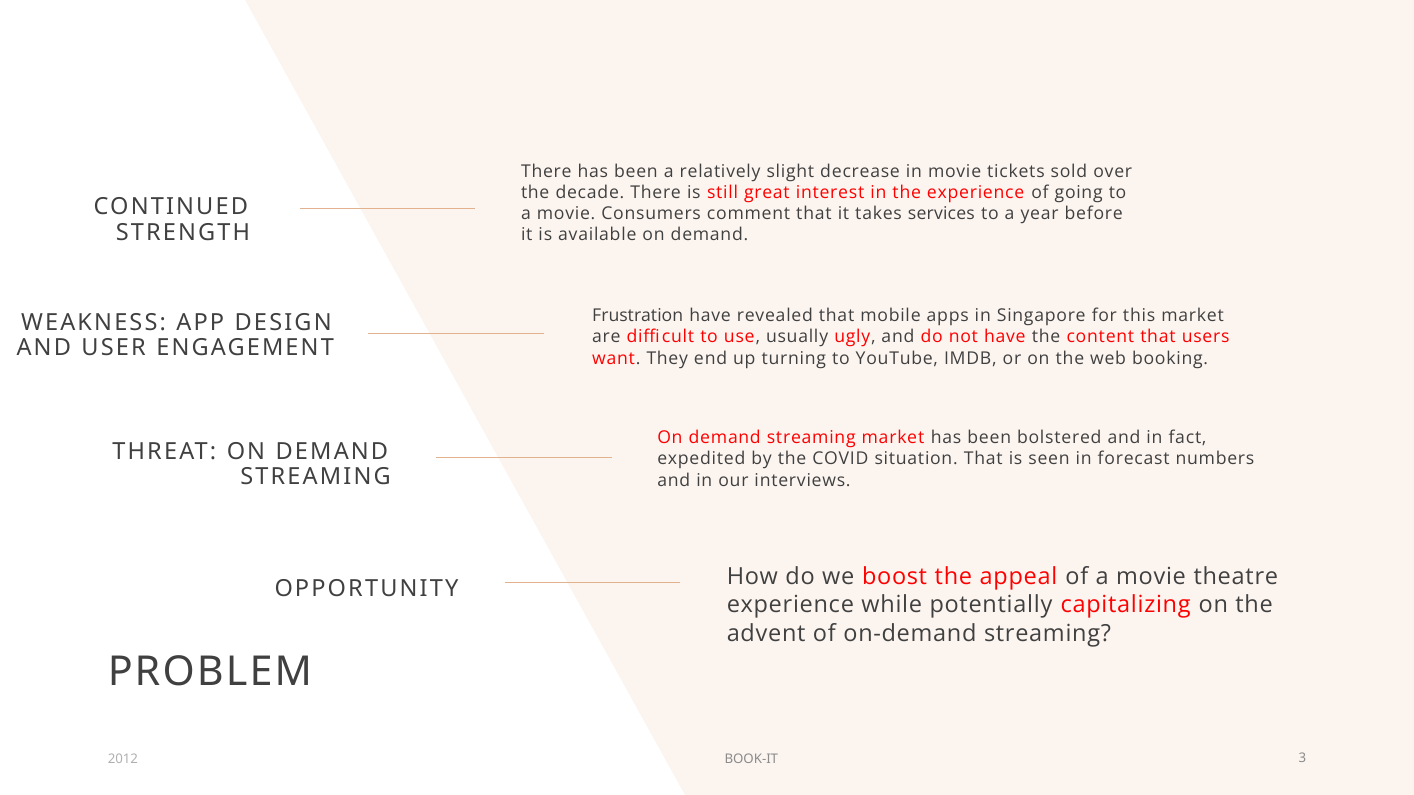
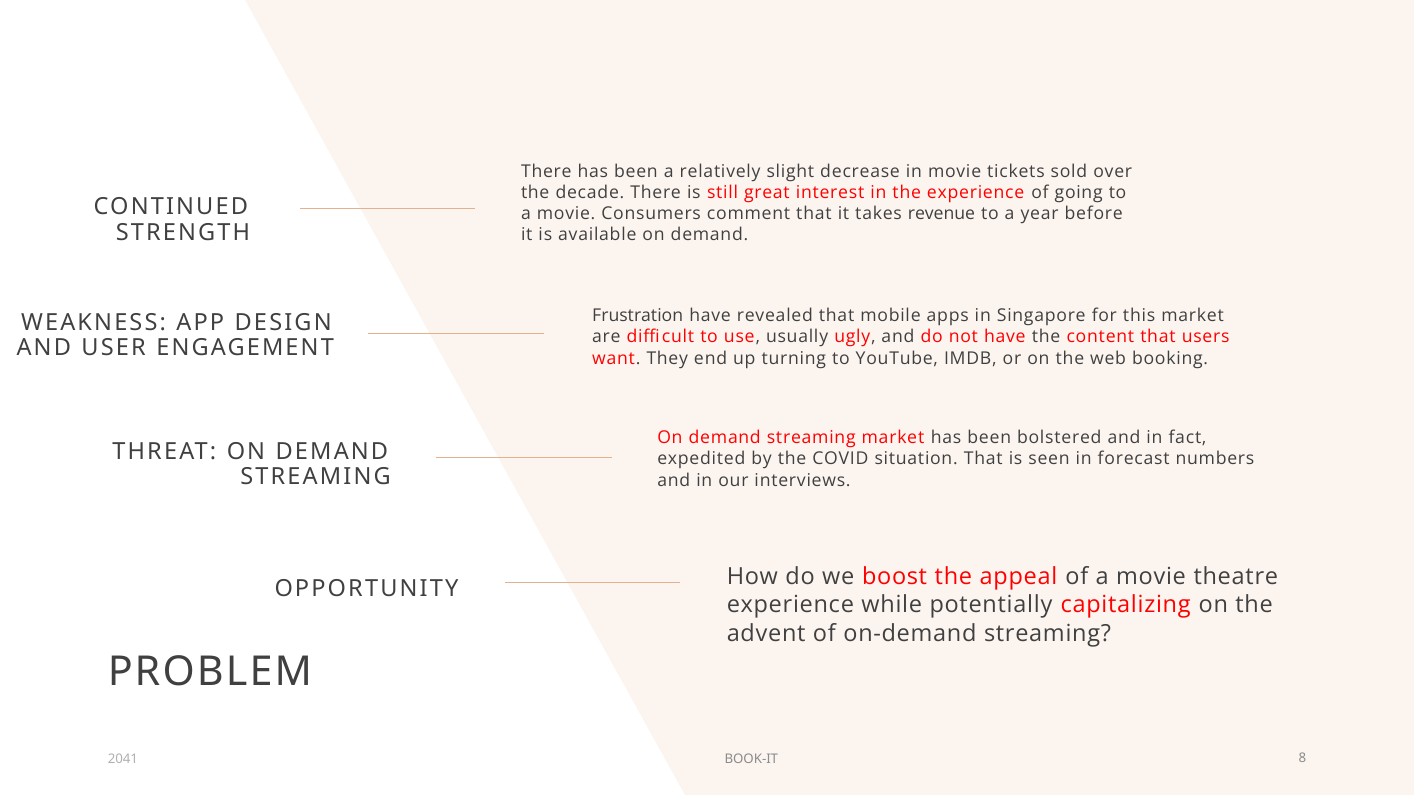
services: services -> revenue (942, 214)
2012: 2012 -> 2041 (123, 759)
3: 3 -> 8 (1303, 758)
